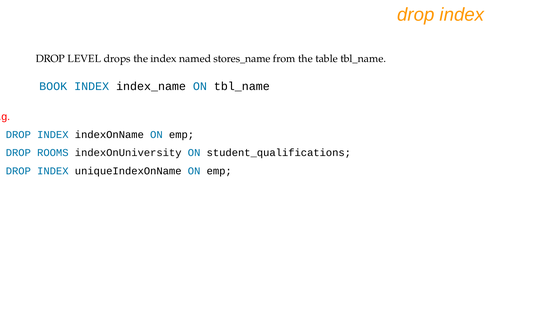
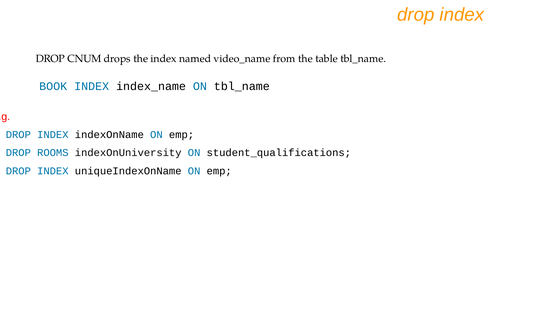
LEVEL: LEVEL -> CNUM (84, 59)
stores_name: stores_name -> video_name (242, 59)
